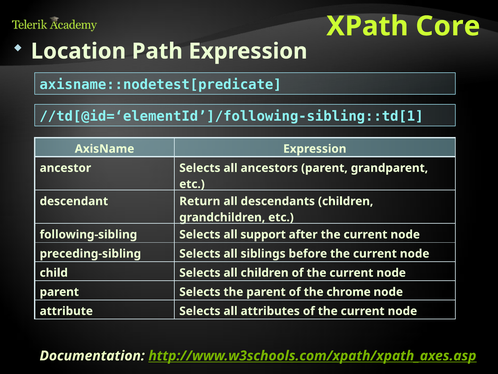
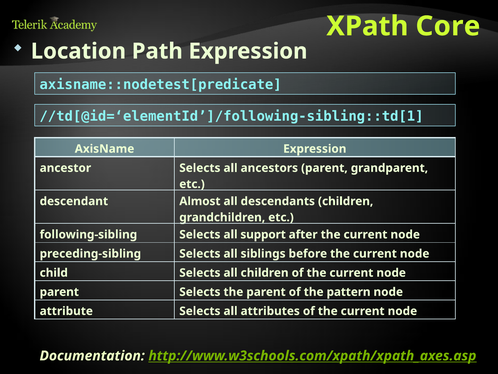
Return: Return -> Almost (200, 201)
chrome: chrome -> pattern (349, 292)
